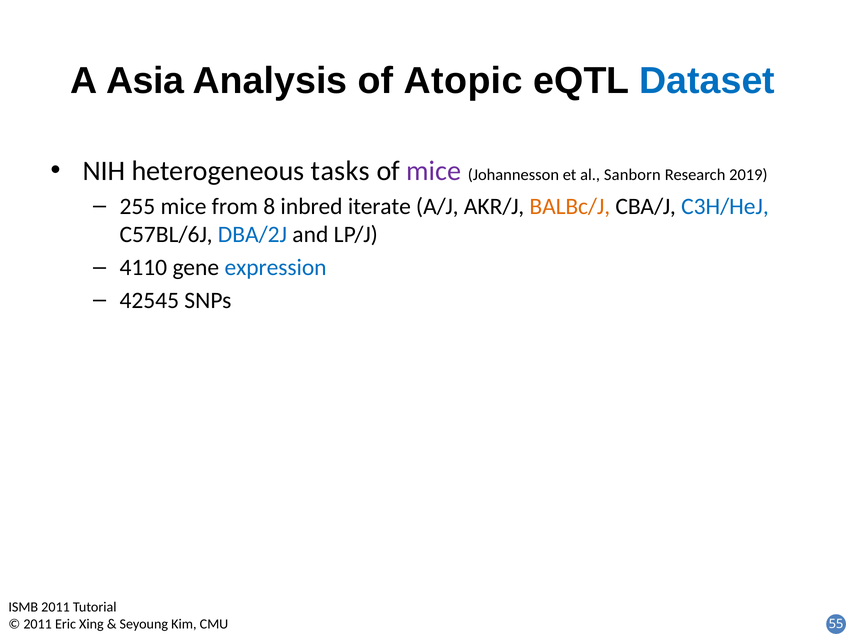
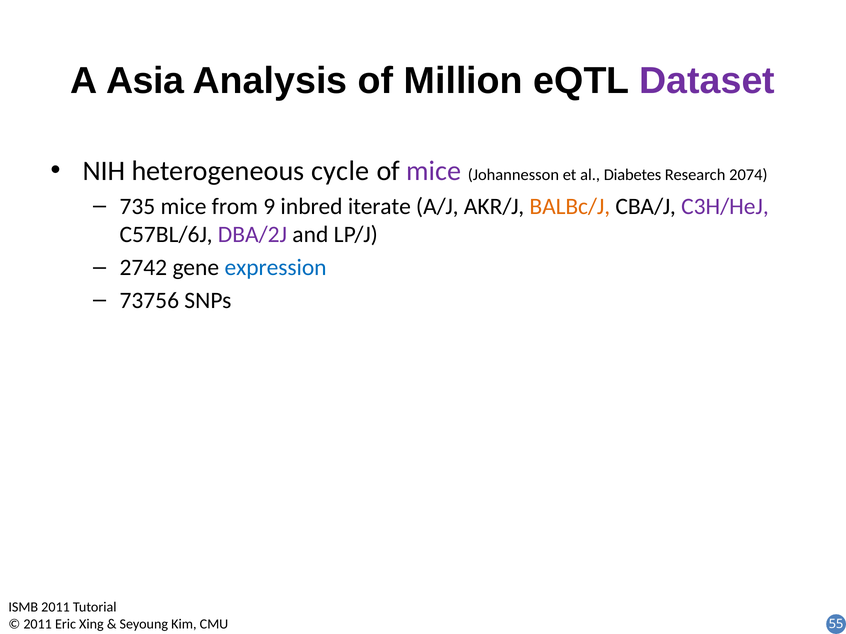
Atopic: Atopic -> Million (463, 81)
Dataset colour: blue -> purple (707, 81)
tasks: tasks -> cycle (340, 171)
Sanborn: Sanborn -> Diabetes (633, 175)
2019: 2019 -> 2074 (748, 175)
255: 255 -> 735 (137, 207)
8: 8 -> 9 (269, 207)
C3H/HeJ colour: blue -> purple (725, 207)
DBA/2J colour: blue -> purple (252, 235)
4110: 4110 -> 2742 (143, 268)
42545: 42545 -> 73756 (149, 301)
